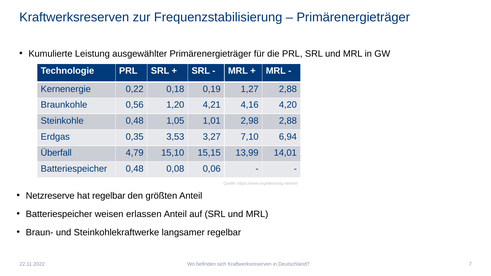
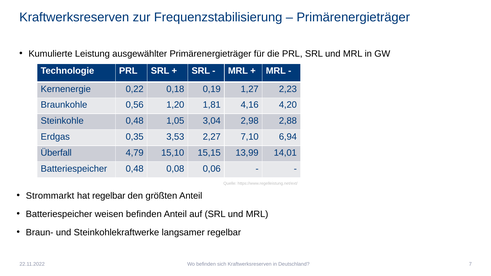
1,27 2,88: 2,88 -> 2,23 (288, 89)
4,21: 4,21 -> 1,81 (212, 105)
1,01: 1,01 -> 3,04 (212, 121)
3,27: 3,27 -> 2,27 (212, 137)
Netzreserve: Netzreserve -> Strommarkt (50, 196)
weisen erlassen: erlassen -> befinden (144, 214)
